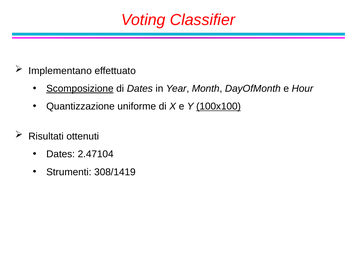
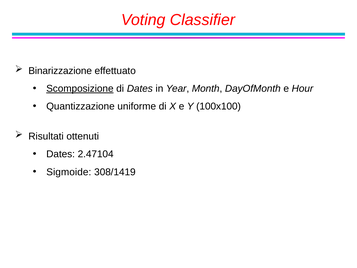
Implementano: Implementano -> Binarizzazione (60, 71)
100x100 underline: present -> none (219, 106)
Strumenti: Strumenti -> Sigmoide (69, 172)
